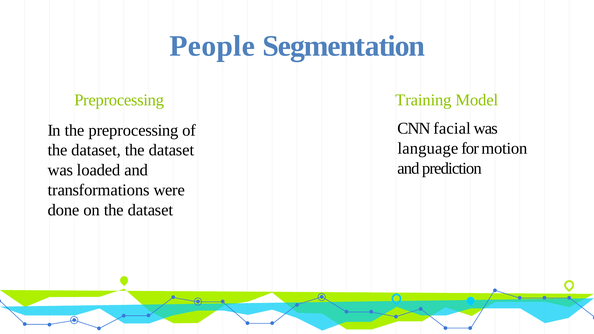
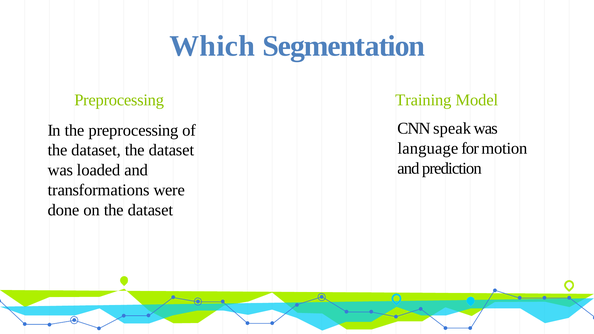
People: People -> Which (212, 46)
facial: facial -> speak (452, 129)
